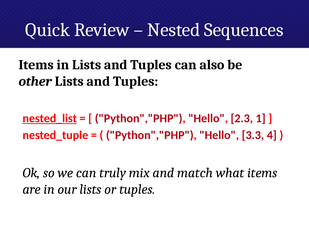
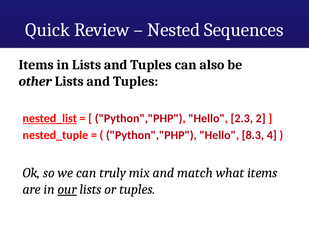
1: 1 -> 2 (261, 118)
3.3: 3.3 -> 8.3 (253, 135)
our underline: none -> present (67, 189)
